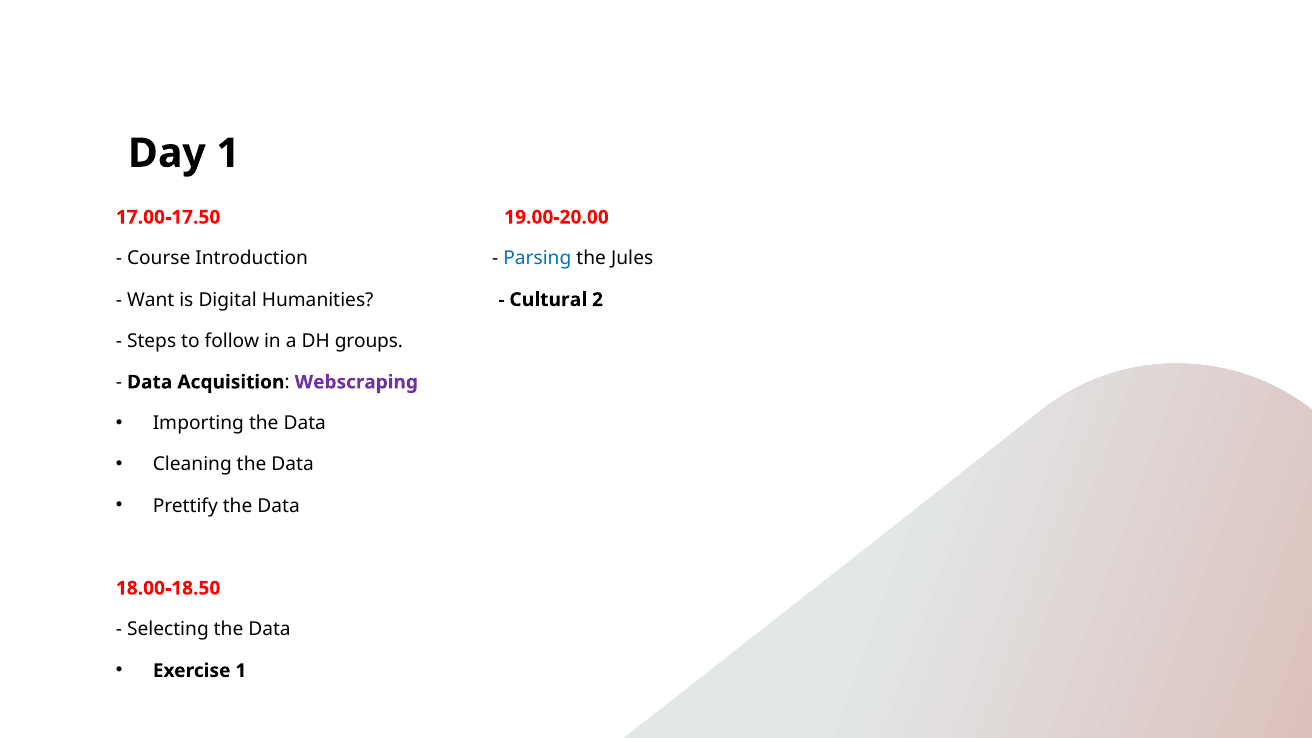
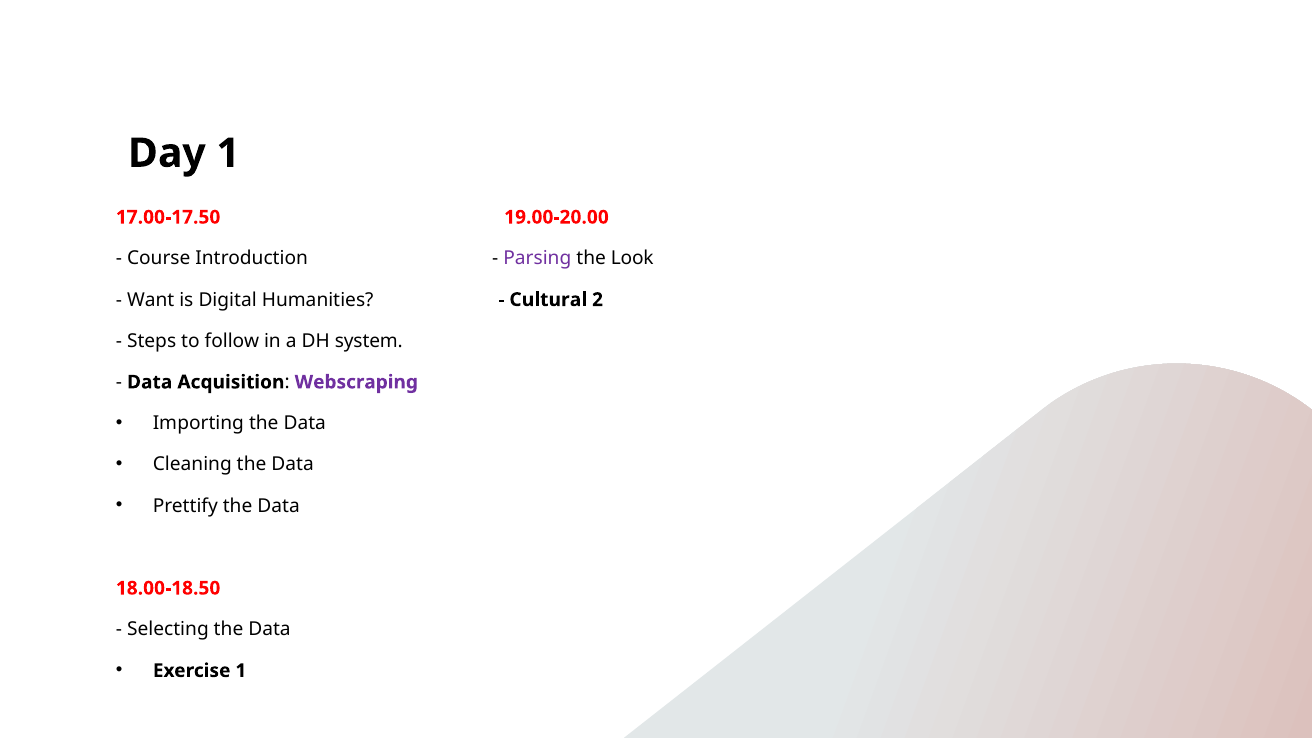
Parsing colour: blue -> purple (537, 258)
Jules: Jules -> Look (632, 258)
groups: groups -> system (369, 341)
